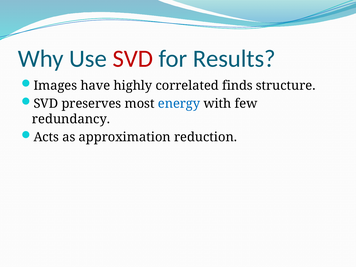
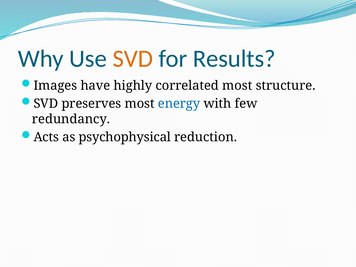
SVD colour: red -> orange (133, 59)
correlated finds: finds -> most (237, 86)
approximation: approximation -> psychophysical (125, 137)
